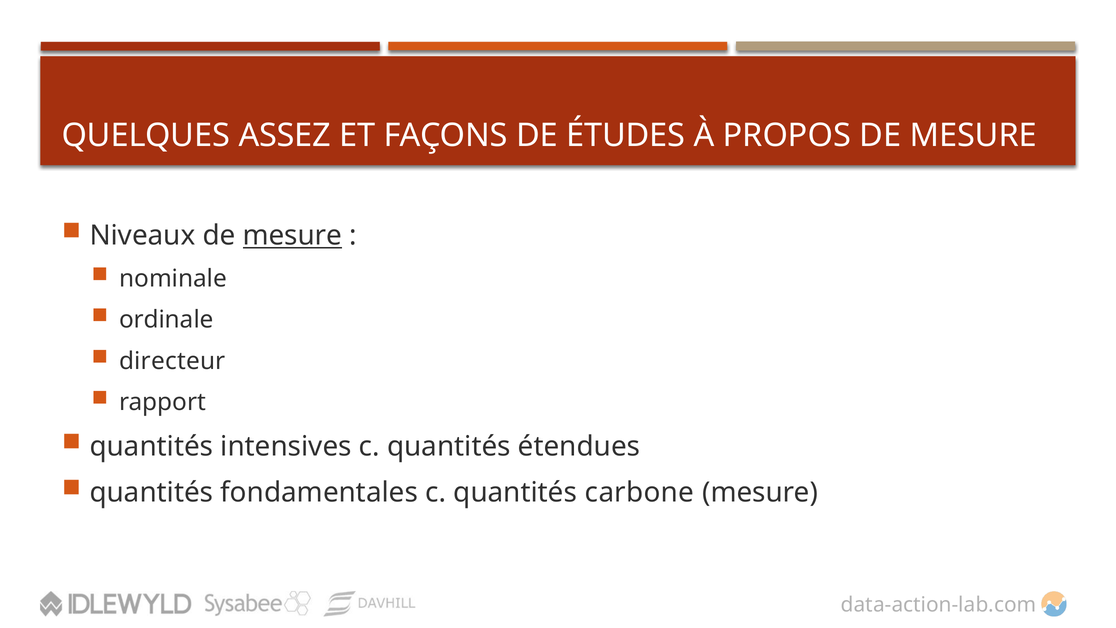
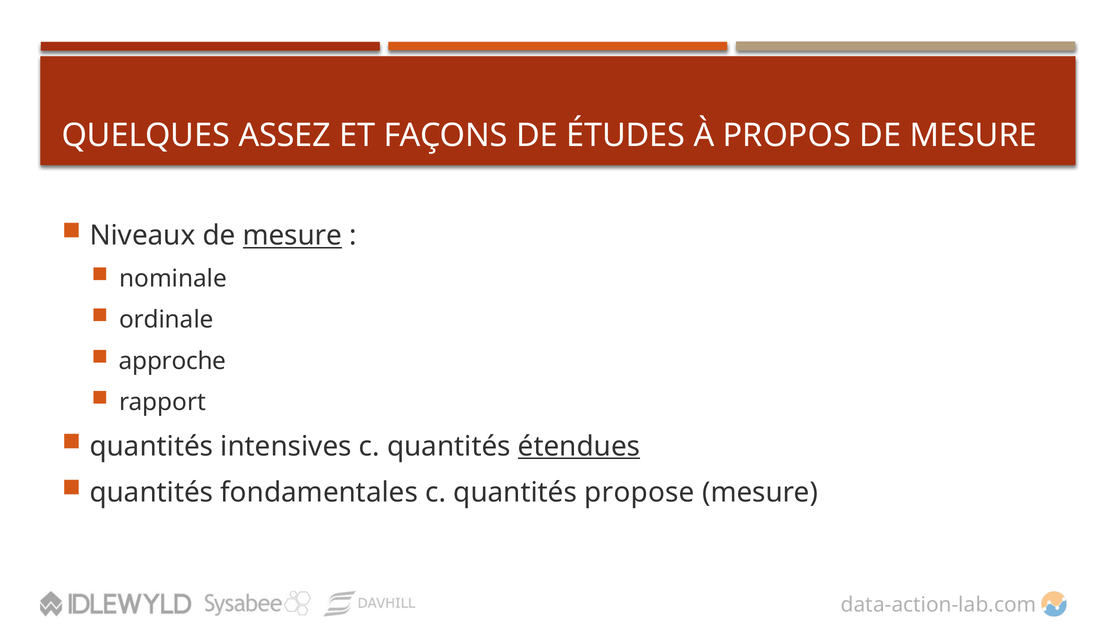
directeur: directeur -> approche (173, 361)
étendues underline: none -> present (579, 446)
carbone: carbone -> propose (639, 492)
